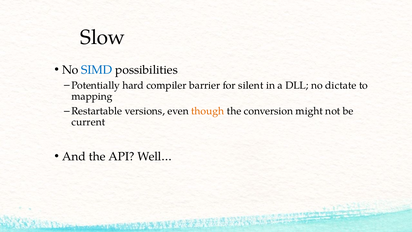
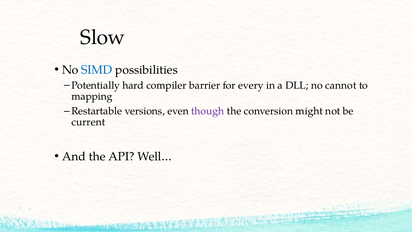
silent: silent -> every (251, 85)
dictate: dictate -> cannot (341, 85)
though colour: orange -> purple (208, 111)
